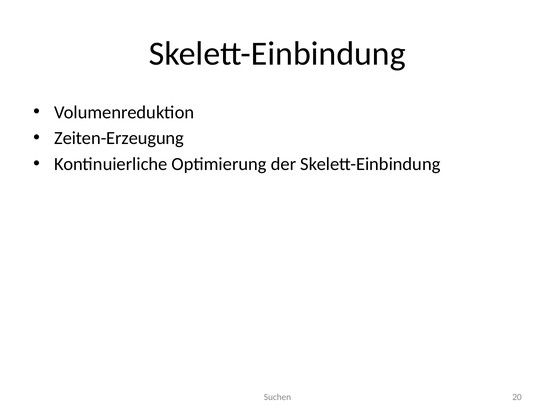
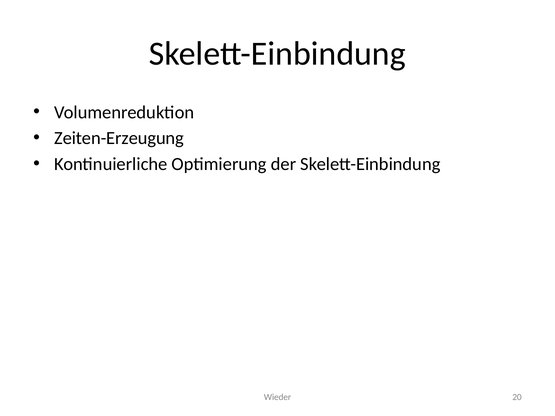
Suchen: Suchen -> Wieder (278, 397)
